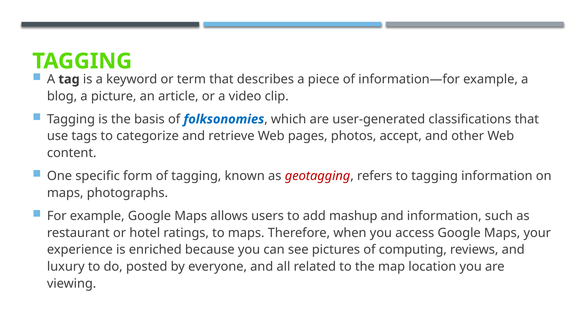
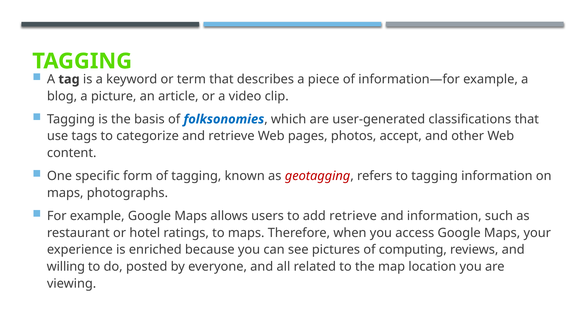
add mashup: mashup -> retrieve (353, 216)
luxury: luxury -> willing (66, 267)
